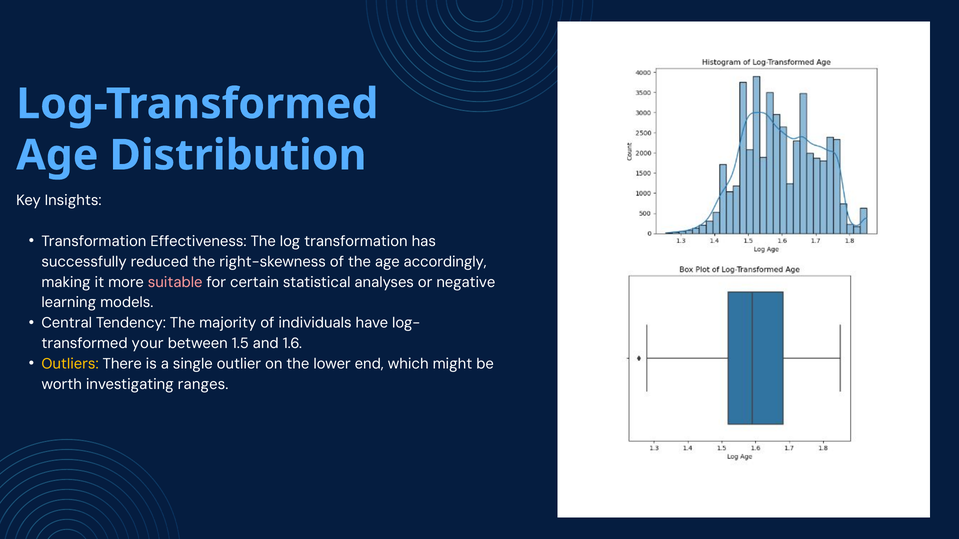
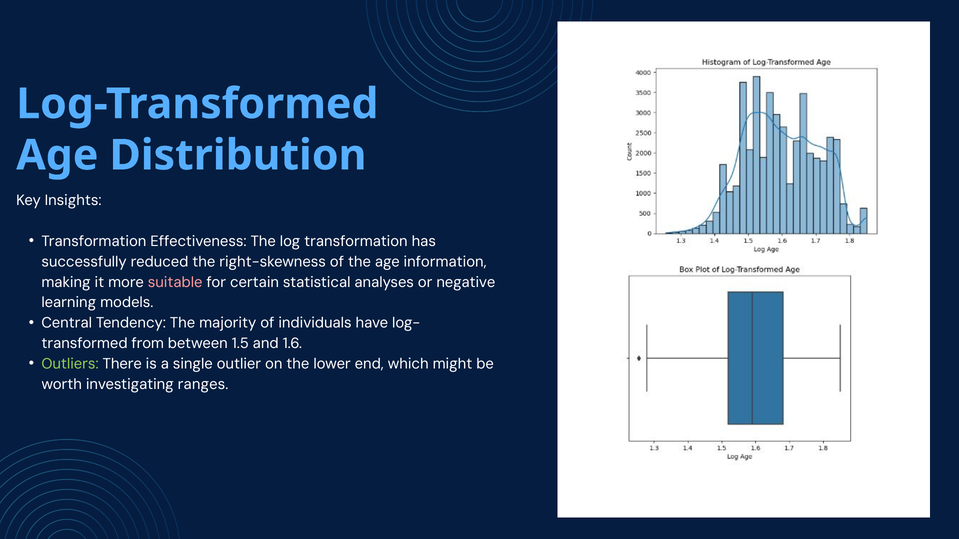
accordingly: accordingly -> information (445, 262)
your: your -> from (148, 344)
Outliers colour: yellow -> light green (70, 364)
